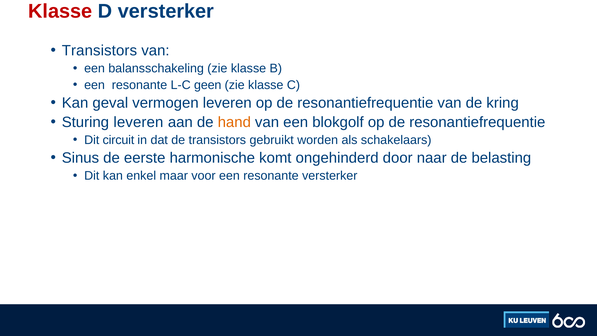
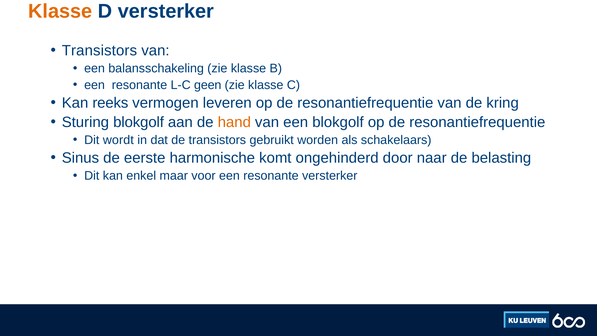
Klasse colour: red -> orange (60, 11)
geval: geval -> reeks (110, 103)
Sturing leveren: leveren -> blokgolf (139, 122)
circuit: circuit -> wordt (118, 140)
